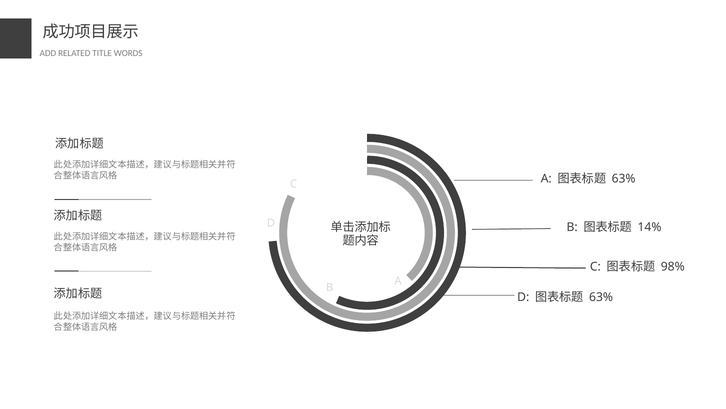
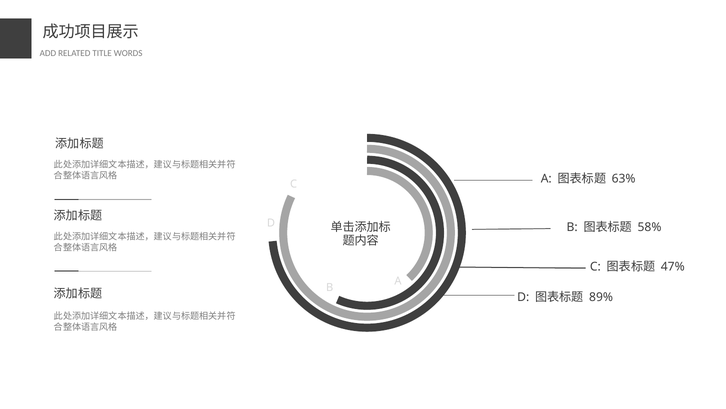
14%: 14% -> 58% (650, 227)
98%: 98% -> 47% (673, 266)
63%: 63% -> 89% (601, 297)
